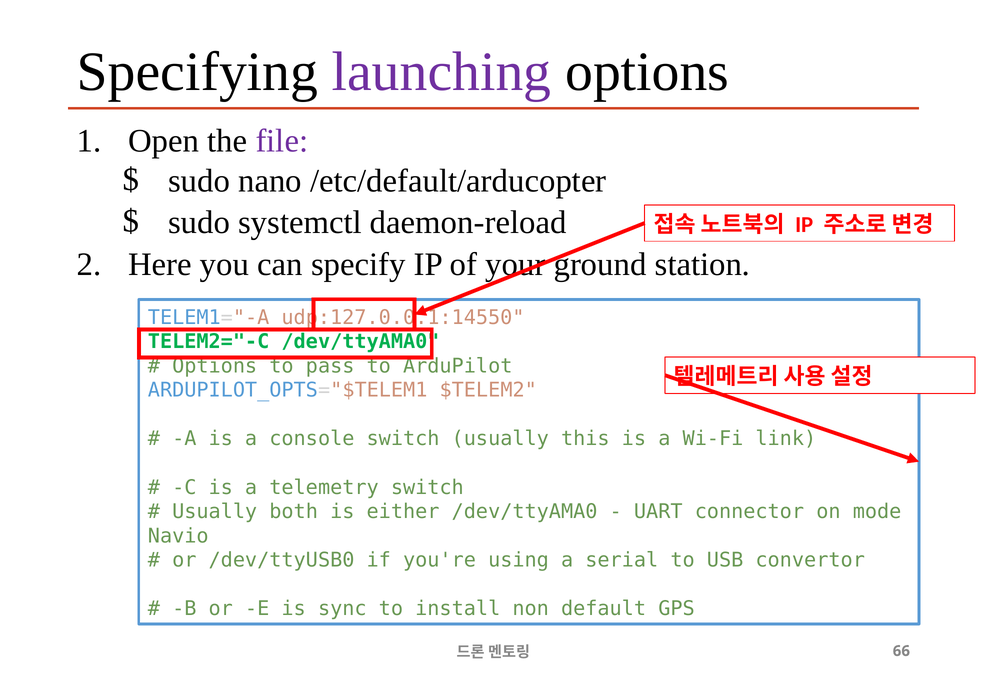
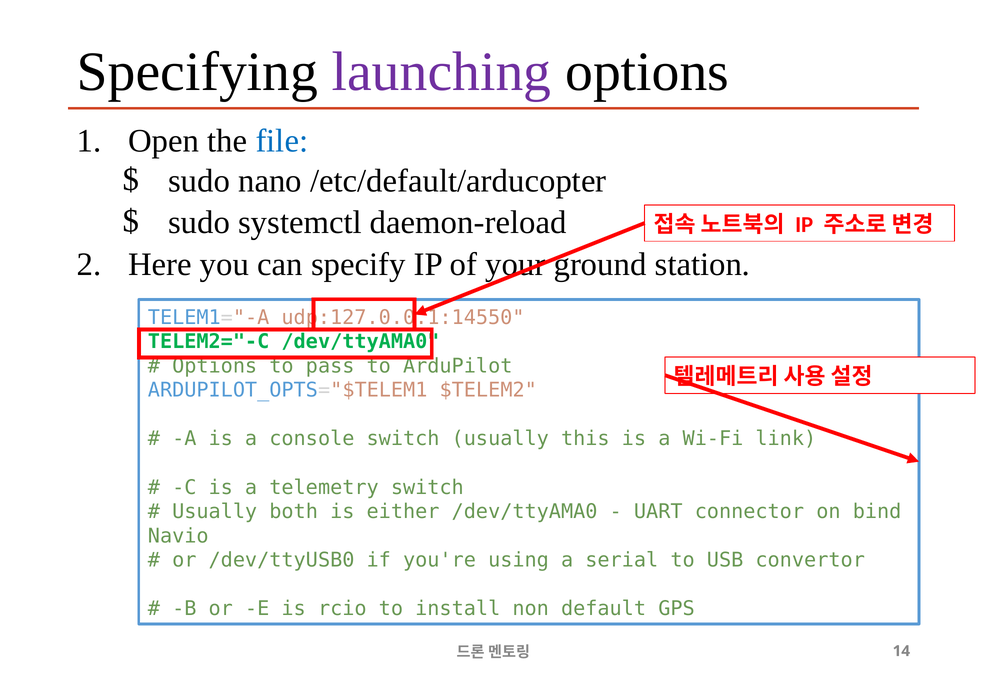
file colour: purple -> blue (282, 141)
mode: mode -> bind (877, 512)
sync: sync -> rcio (342, 609)
66: 66 -> 14 (901, 651)
